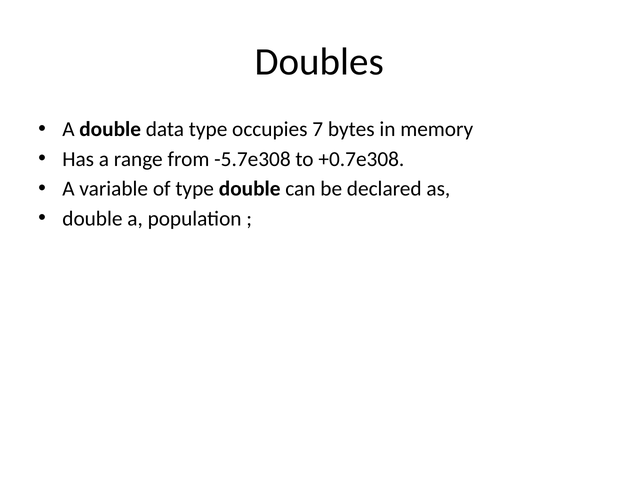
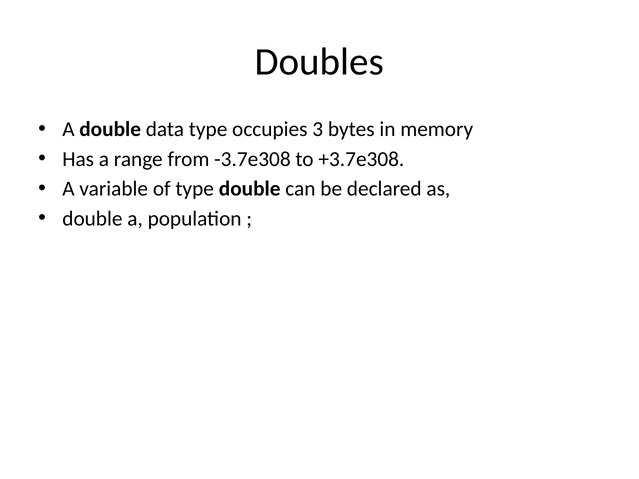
7: 7 -> 3 (318, 129)
-5.7e308: -5.7e308 -> -3.7e308 (252, 159)
+0.7e308: +0.7e308 -> +3.7e308 (361, 159)
